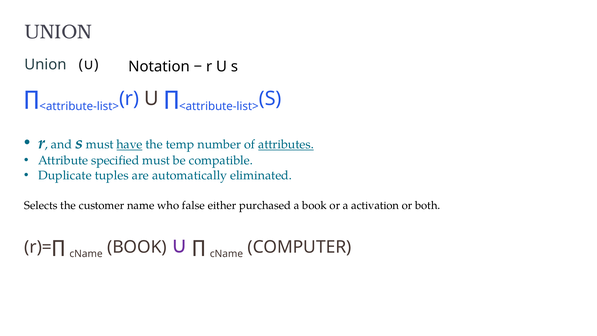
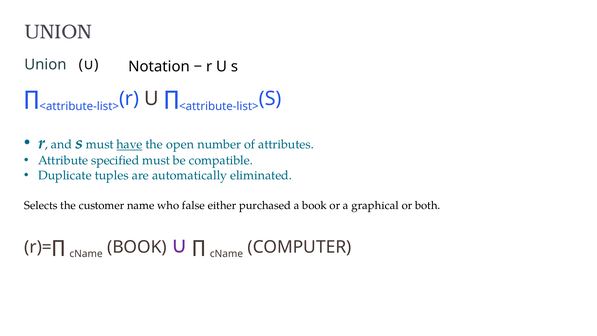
temp: temp -> open (180, 144)
attributes underline: present -> none (286, 144)
activation: activation -> graphical (375, 205)
